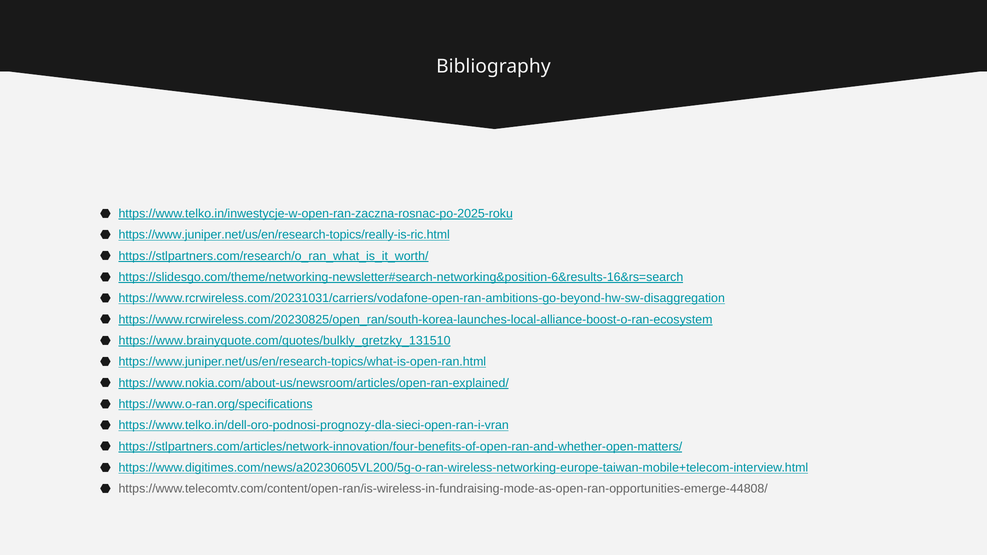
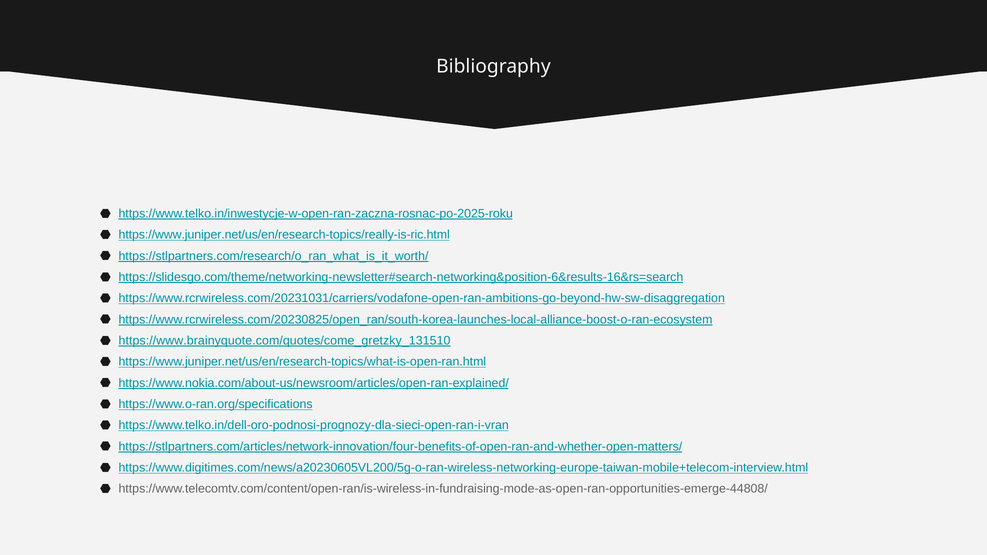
https://www.brainyquote.com/quotes/bulkly_gretzky_131510: https://www.brainyquote.com/quotes/bulkly_gretzky_131510 -> https://www.brainyquote.com/quotes/come_gretzky_131510 (285, 341)
